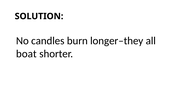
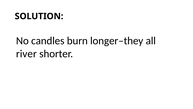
boat: boat -> river (26, 54)
